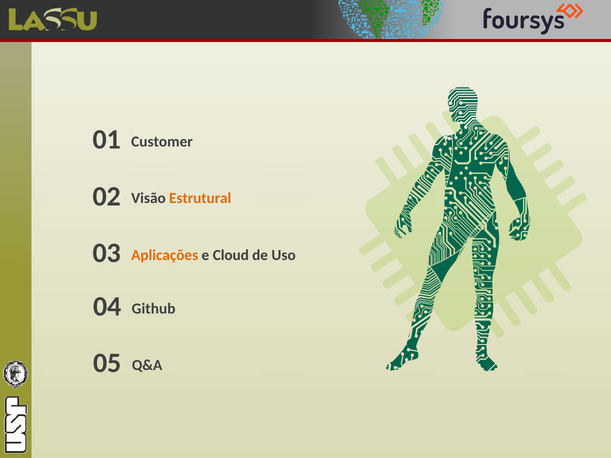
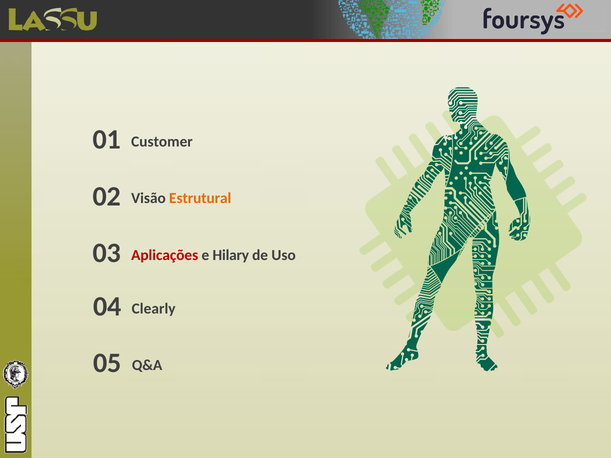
Aplicações colour: orange -> red (165, 255)
Cloud: Cloud -> Hilary (231, 255)
Github: Github -> Clearly (154, 309)
